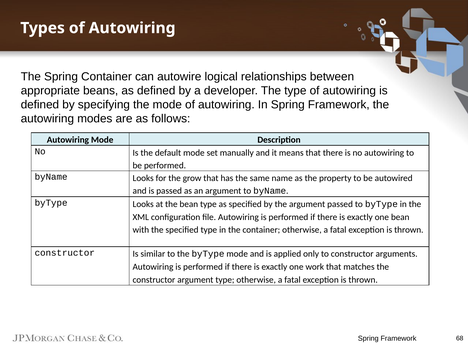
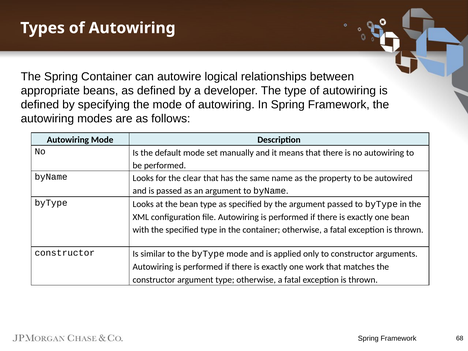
grow: grow -> clear (192, 178)
